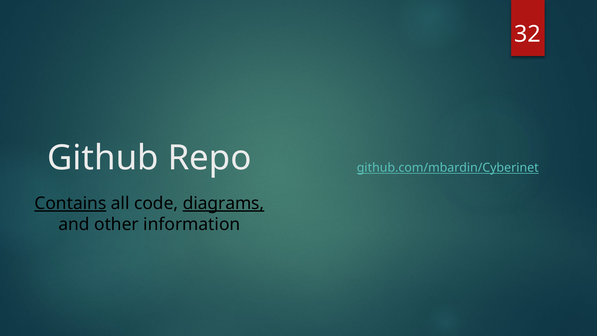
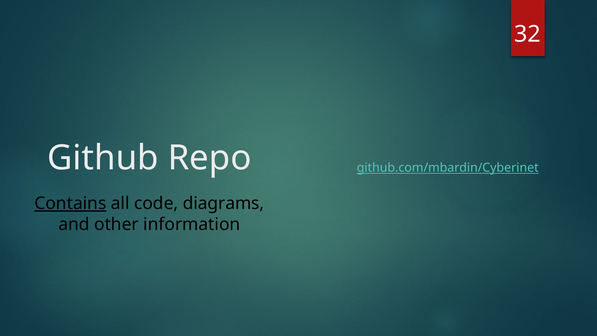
diagrams underline: present -> none (223, 203)
